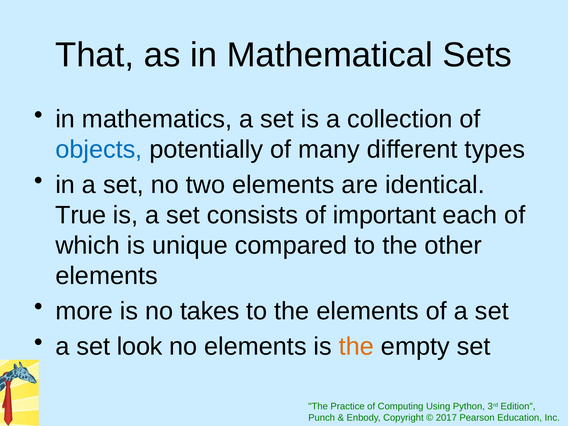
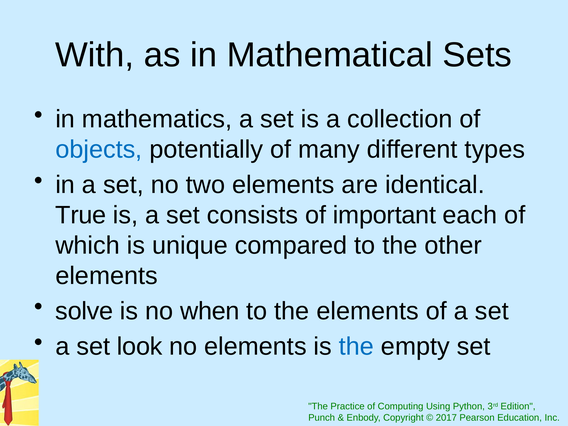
That: That -> With (95, 55)
more: more -> solve (84, 311)
takes: takes -> when (210, 311)
the colour: orange -> blue (356, 346)
